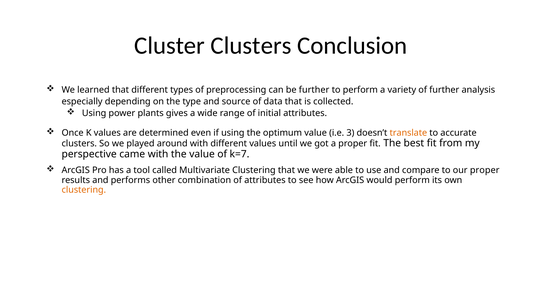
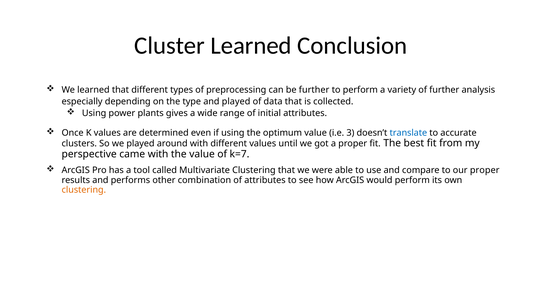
Cluster Clusters: Clusters -> Learned (251, 46)
and source: source -> played (236, 102)
translate colour: orange -> blue (408, 133)
